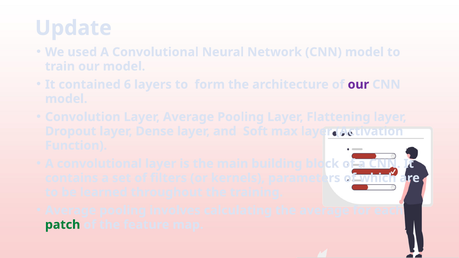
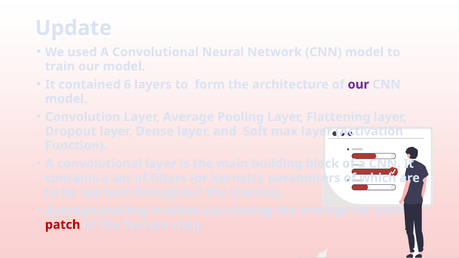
patch colour: green -> red (63, 225)
